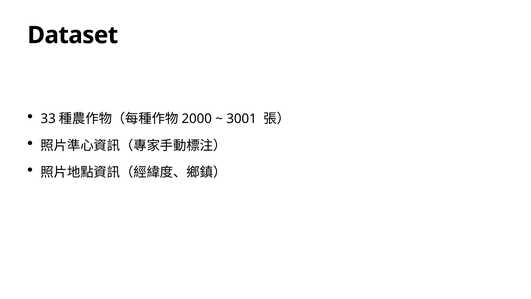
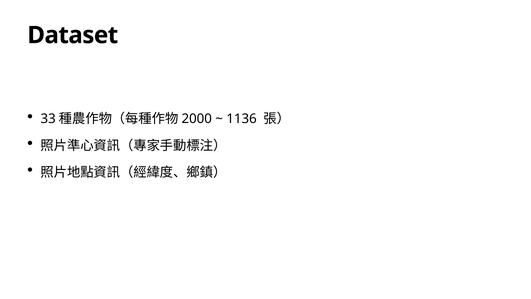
3001: 3001 -> 1136 (242, 119)
